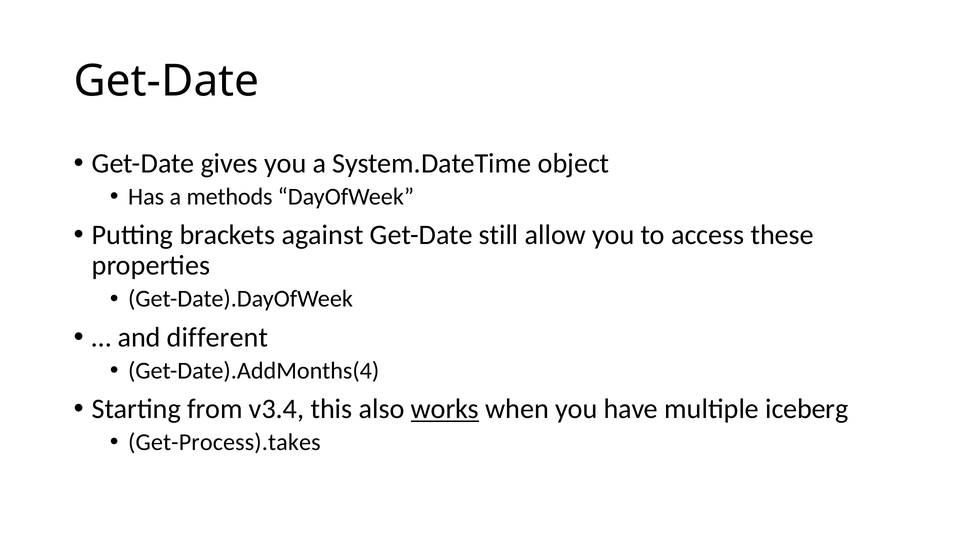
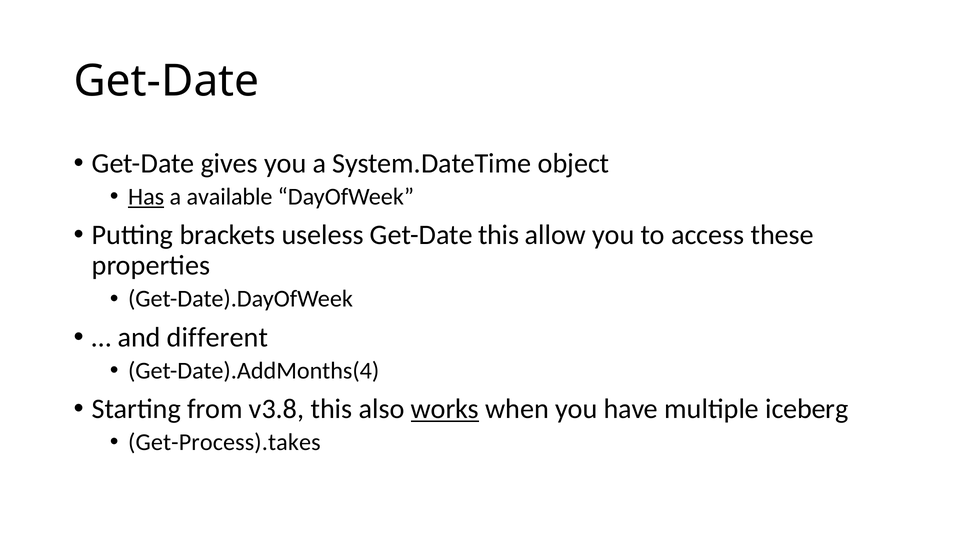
Has underline: none -> present (146, 197)
methods: methods -> available (230, 197)
against: against -> useless (323, 235)
Get-Date still: still -> this (499, 235)
v3.4: v3.4 -> v3.8 (277, 409)
